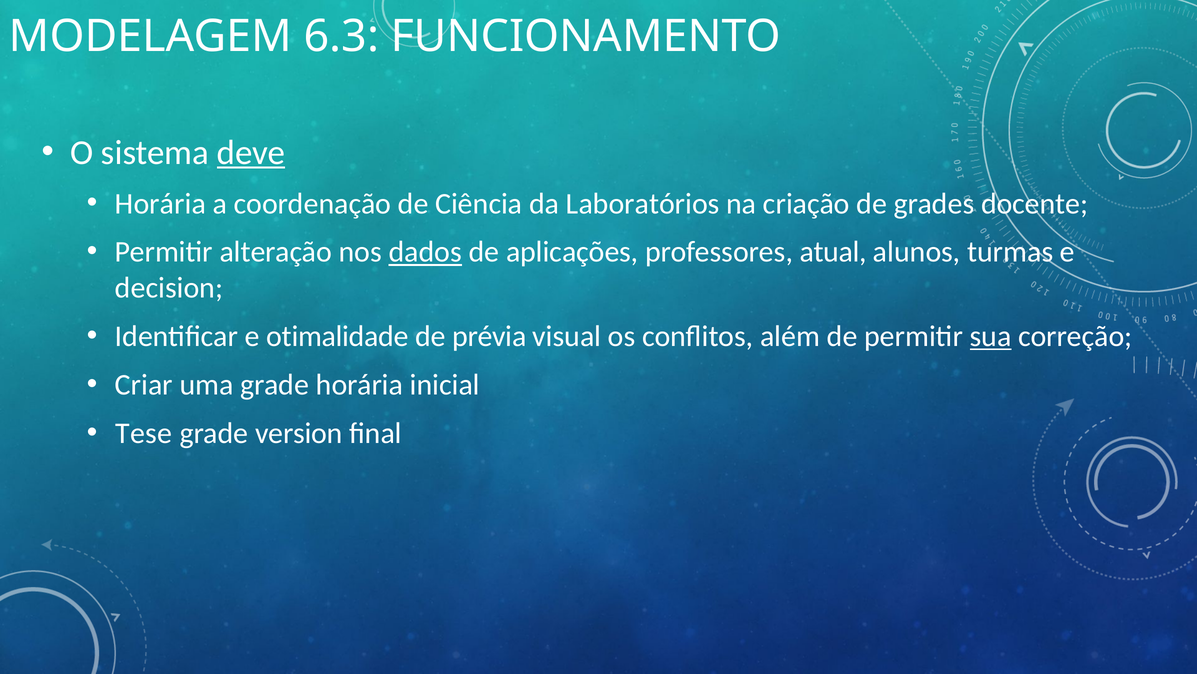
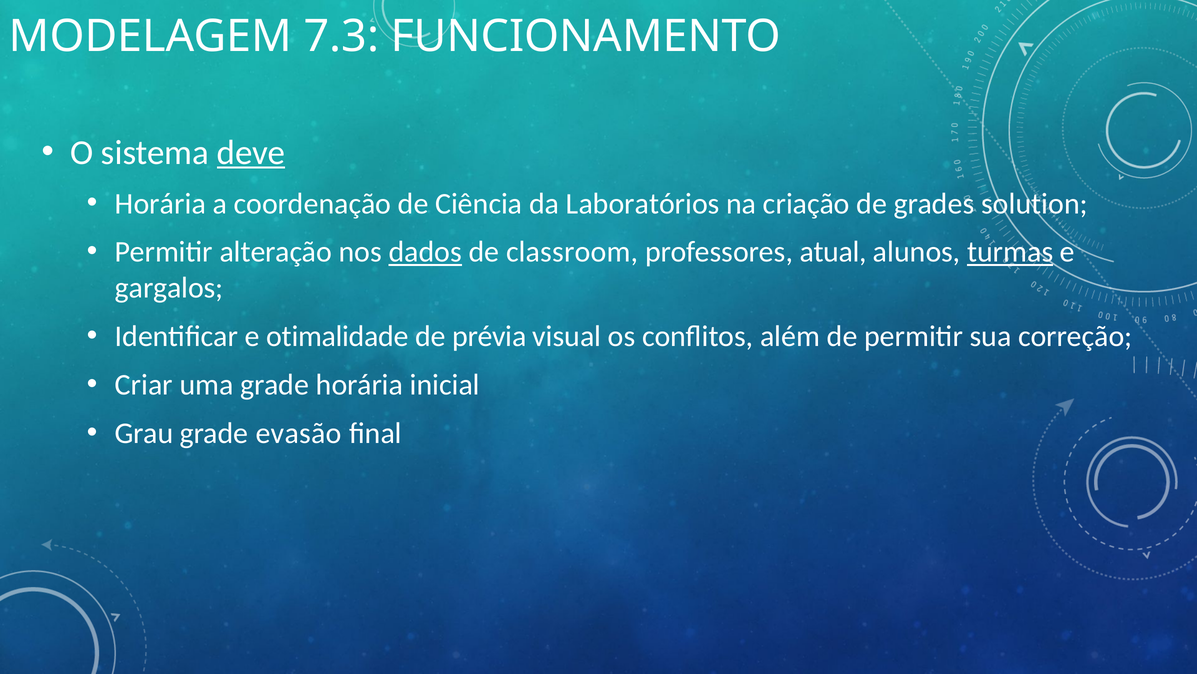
6.3: 6.3 -> 7.3 (341, 36)
docente: docente -> solution (1035, 203)
aplicações: aplicações -> classroom (572, 252)
turmas underline: none -> present (1010, 252)
decision: decision -> gargalos (169, 288)
sua underline: present -> none (991, 336)
Tese: Tese -> Grau (144, 433)
version: version -> evasão (299, 433)
